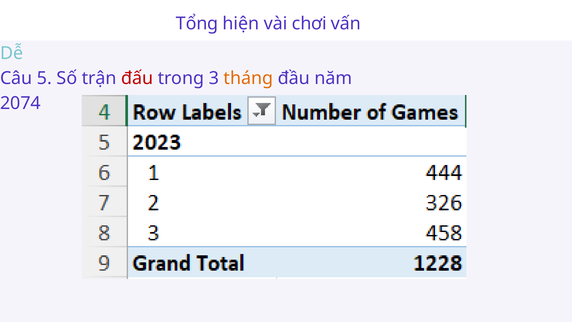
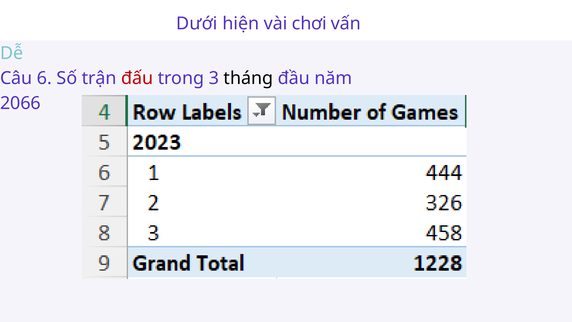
Tổng: Tổng -> Dưới (197, 24)
5: 5 -> 6 (45, 78)
tháng colour: orange -> black (248, 78)
2074: 2074 -> 2066 (20, 103)
